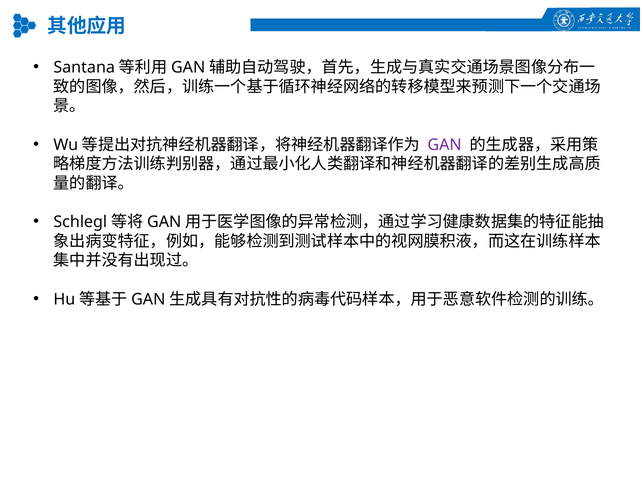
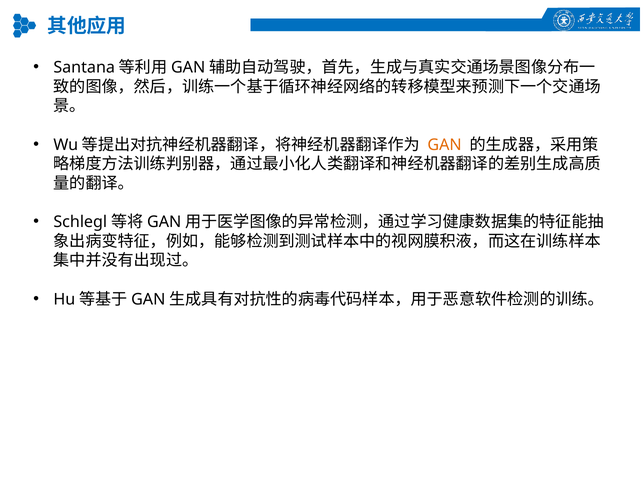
GAN colour: purple -> orange (445, 145)
